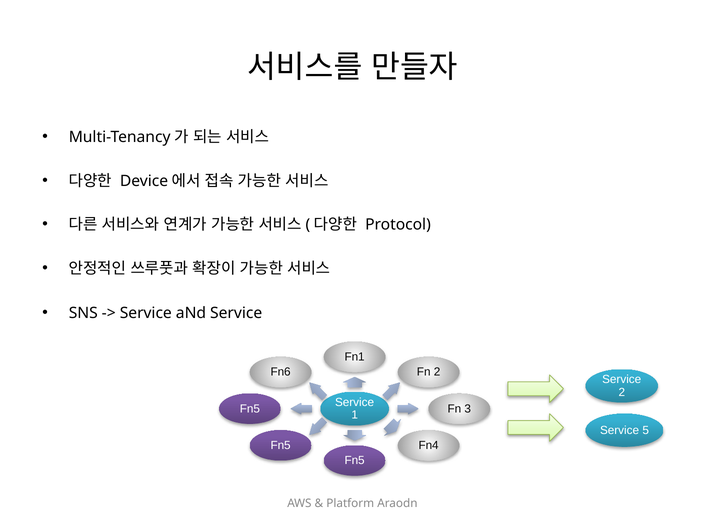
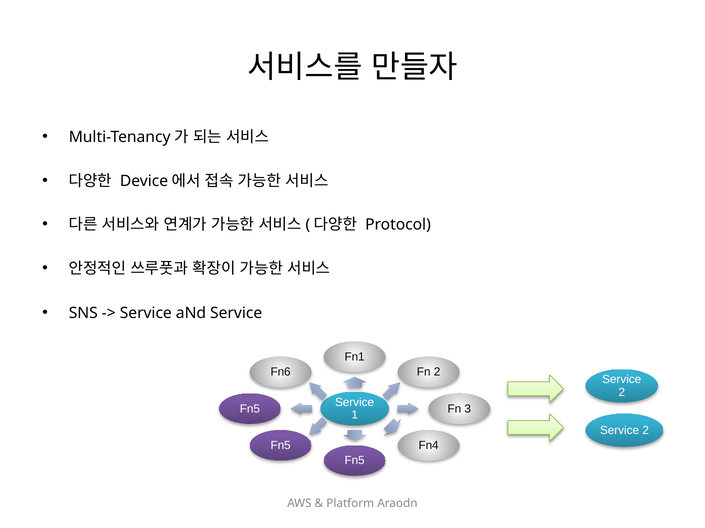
5: 5 -> 2 (646, 431)
